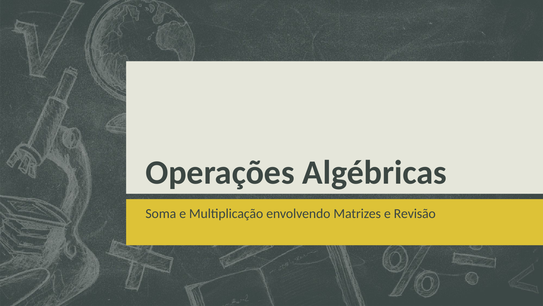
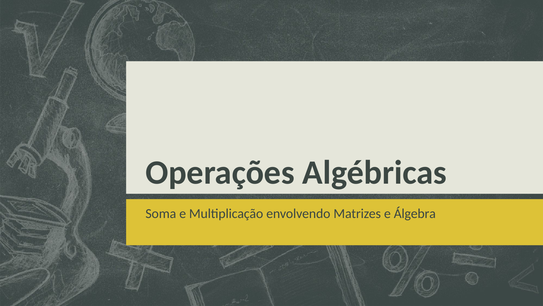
Revisão: Revisão -> Álgebra (415, 213)
